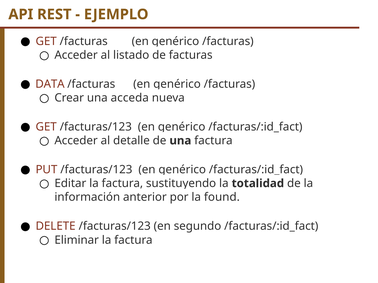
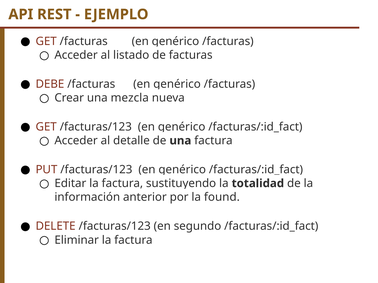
DATA: DATA -> DEBE (50, 84)
acceda: acceda -> mezcla (130, 98)
